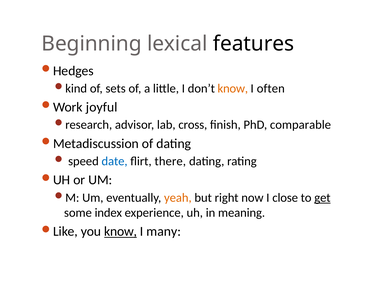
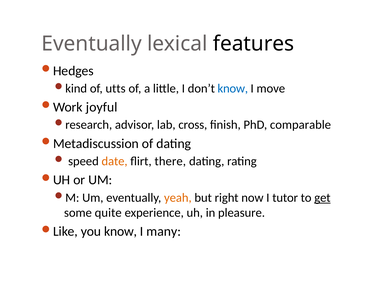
Beginning: Beginning -> Eventually (92, 44)
sets: sets -> utts (116, 88)
know colour: orange -> blue (233, 88)
often: often -> move (271, 88)
date colour: blue -> orange (115, 161)
close: close -> tutor (285, 197)
index: index -> quite (108, 213)
meaning: meaning -> pleasure (242, 213)
know underline: present -> none (121, 231)
